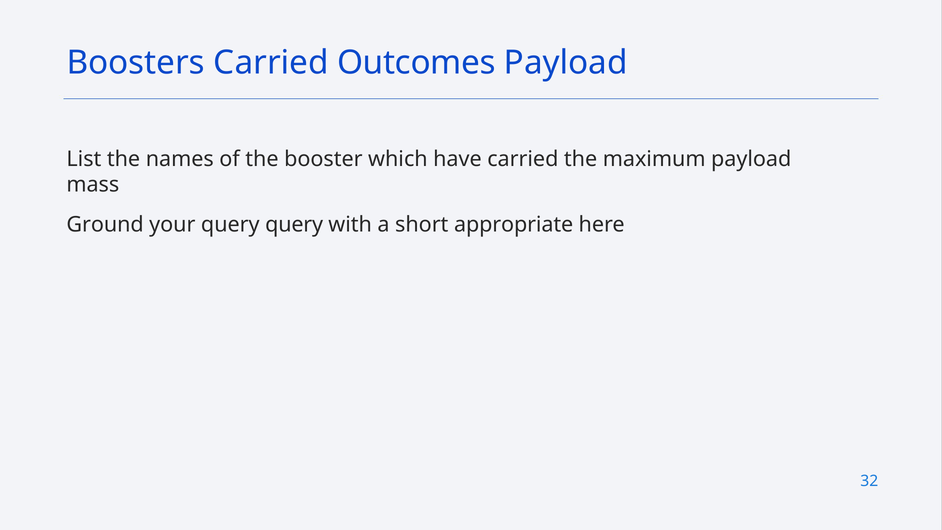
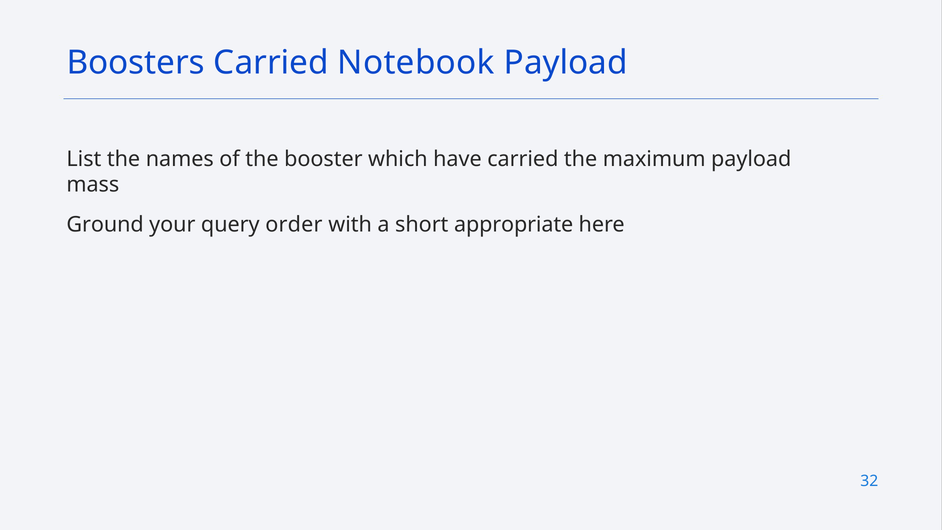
Outcomes: Outcomes -> Notebook (416, 63)
query query: query -> order (294, 224)
